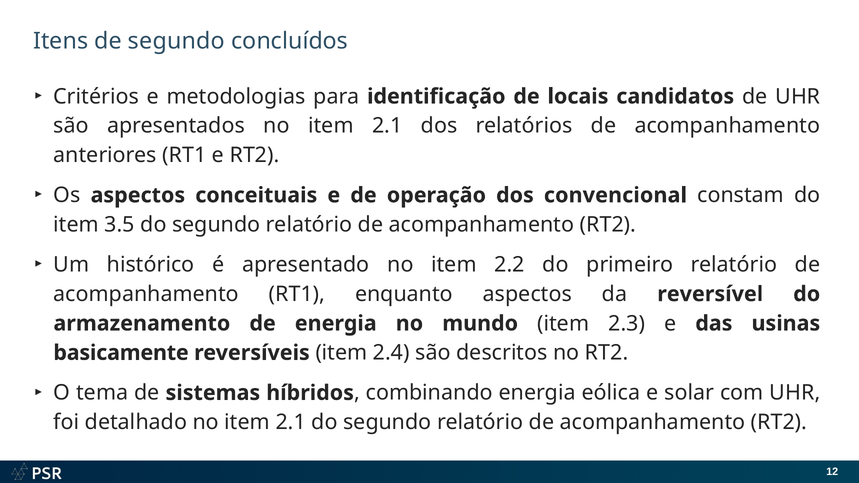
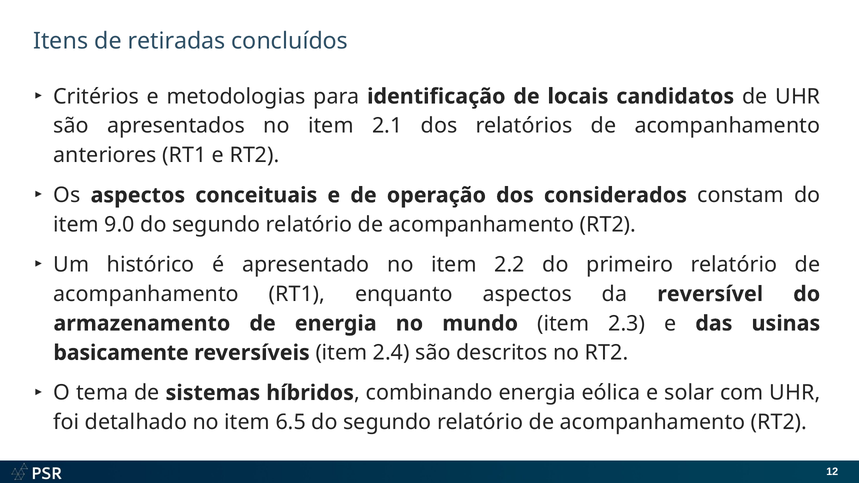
de segundo: segundo -> retiradas (177, 41)
convencional: convencional -> considerados (615, 195)
3.5: 3.5 -> 9.0 (120, 225)
detalhado no item 2.1: 2.1 -> 6.5 (291, 422)
